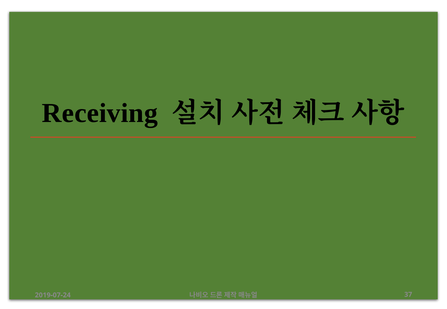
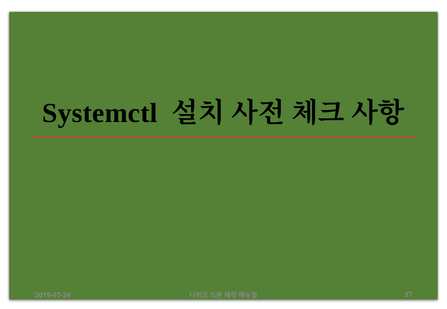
Receiving: Receiving -> Systemctl (100, 113)
